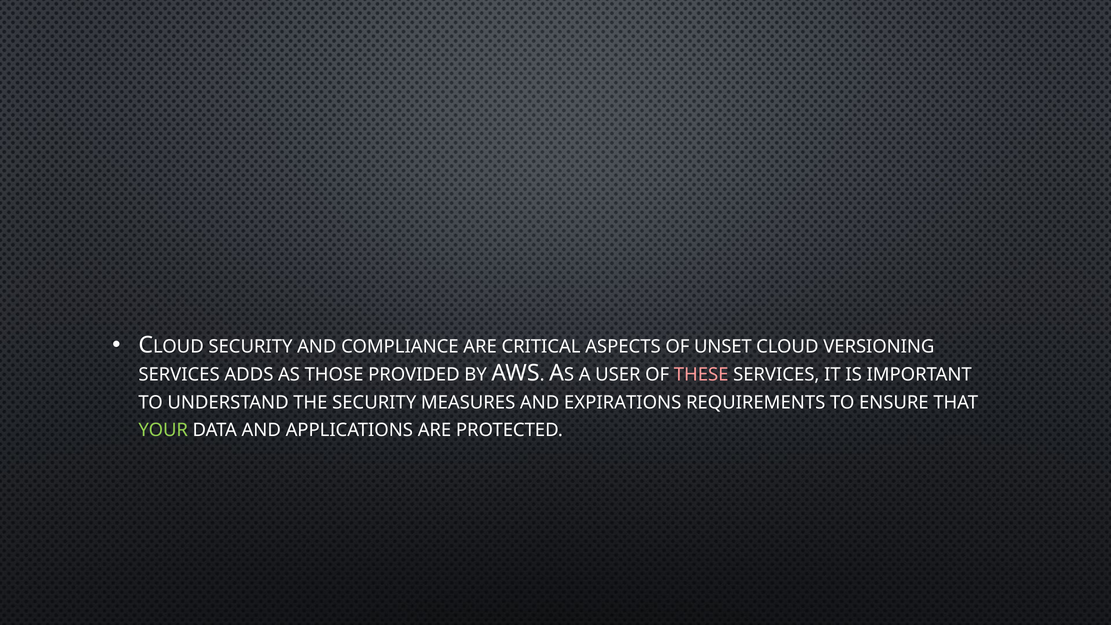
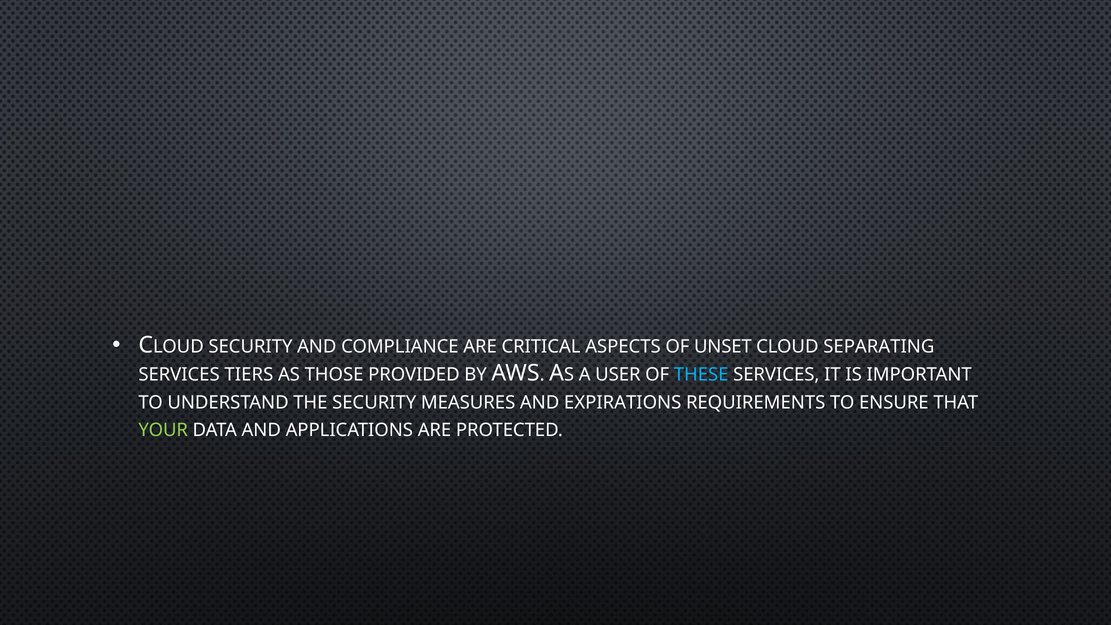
VERSIONING: VERSIONING -> SEPARATING (879, 347)
ADDS: ADDS -> TIERS (249, 375)
THESE colour: pink -> light blue (701, 375)
